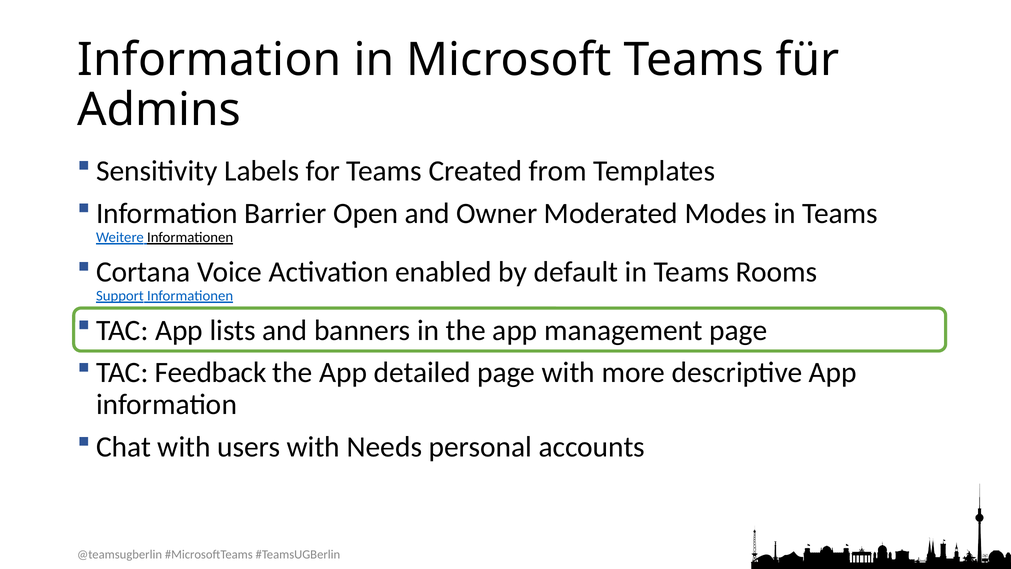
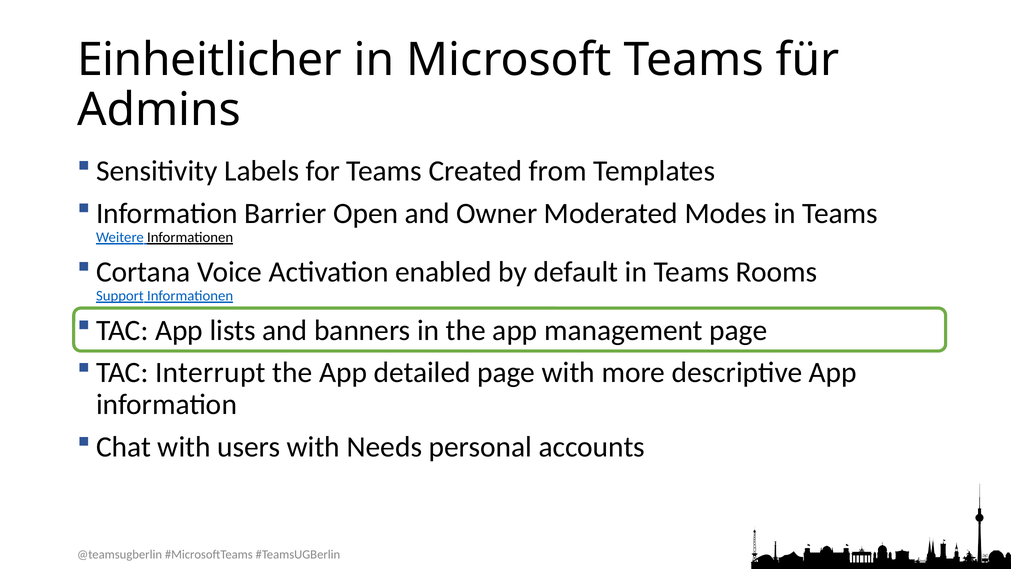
Information: Information -> Einheitlicher (210, 60)
Feedback: Feedback -> Interrupt (210, 372)
